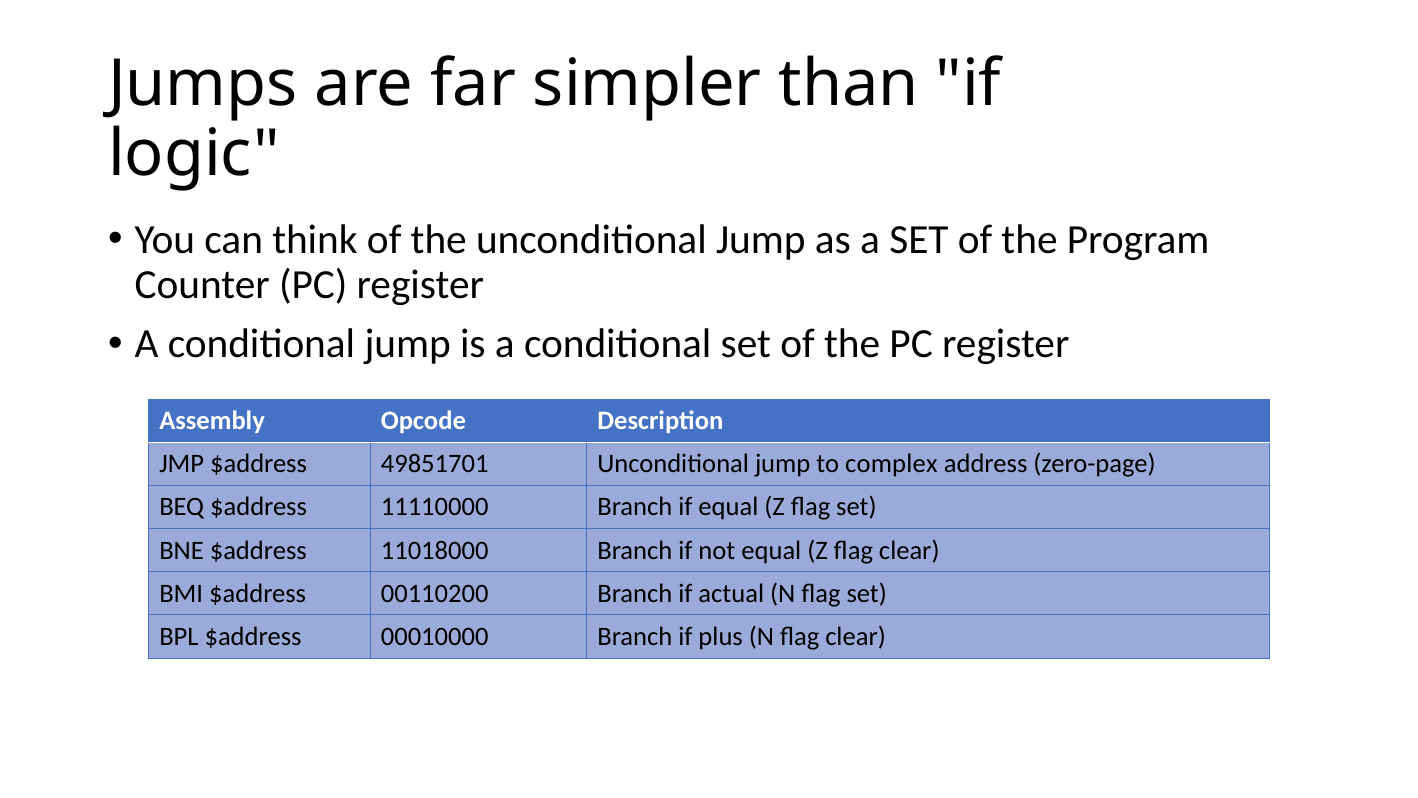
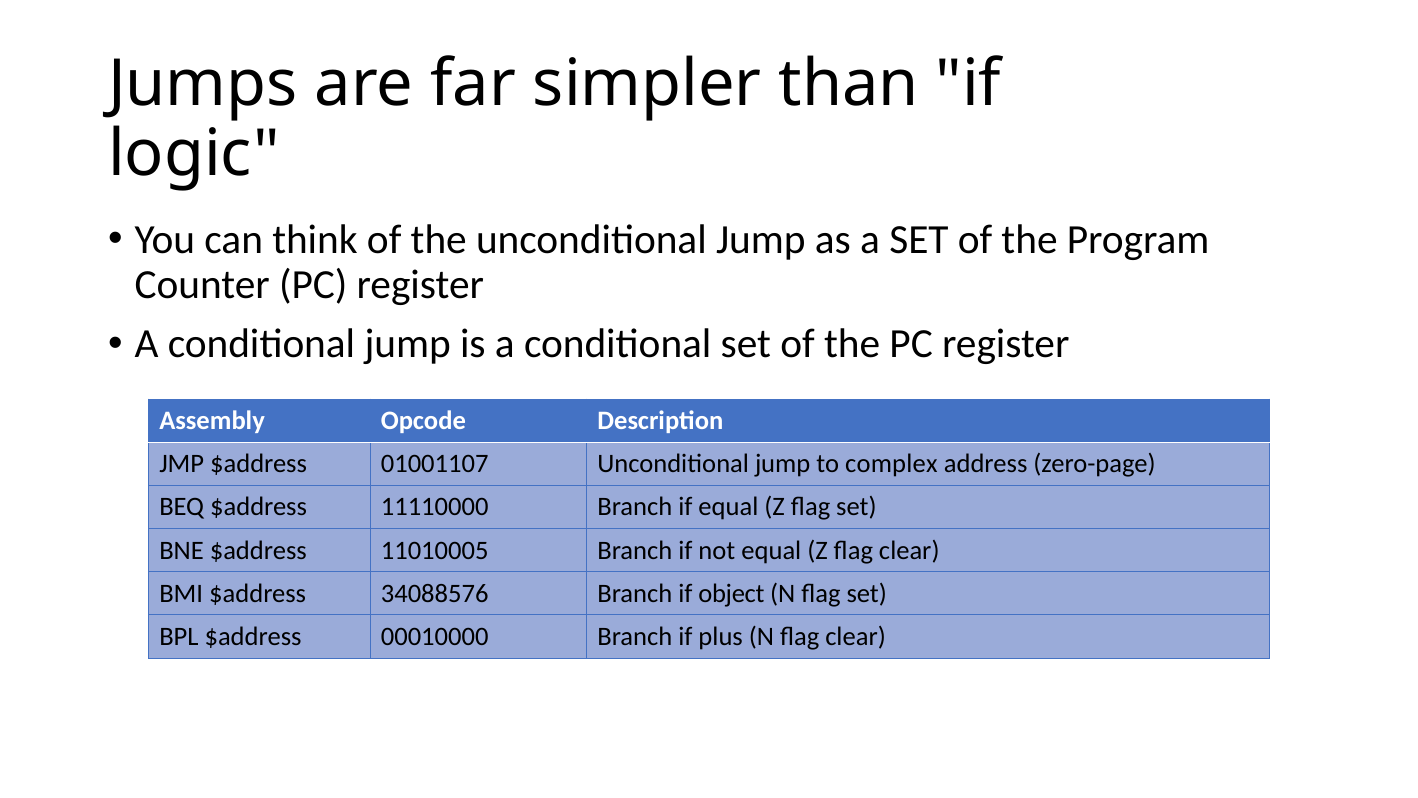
49851701: 49851701 -> 01001107 (435, 464)
11018000: 11018000 -> 11010005 (435, 550)
00110200: 00110200 -> 34088576 (435, 593)
actual: actual -> object (731, 593)
